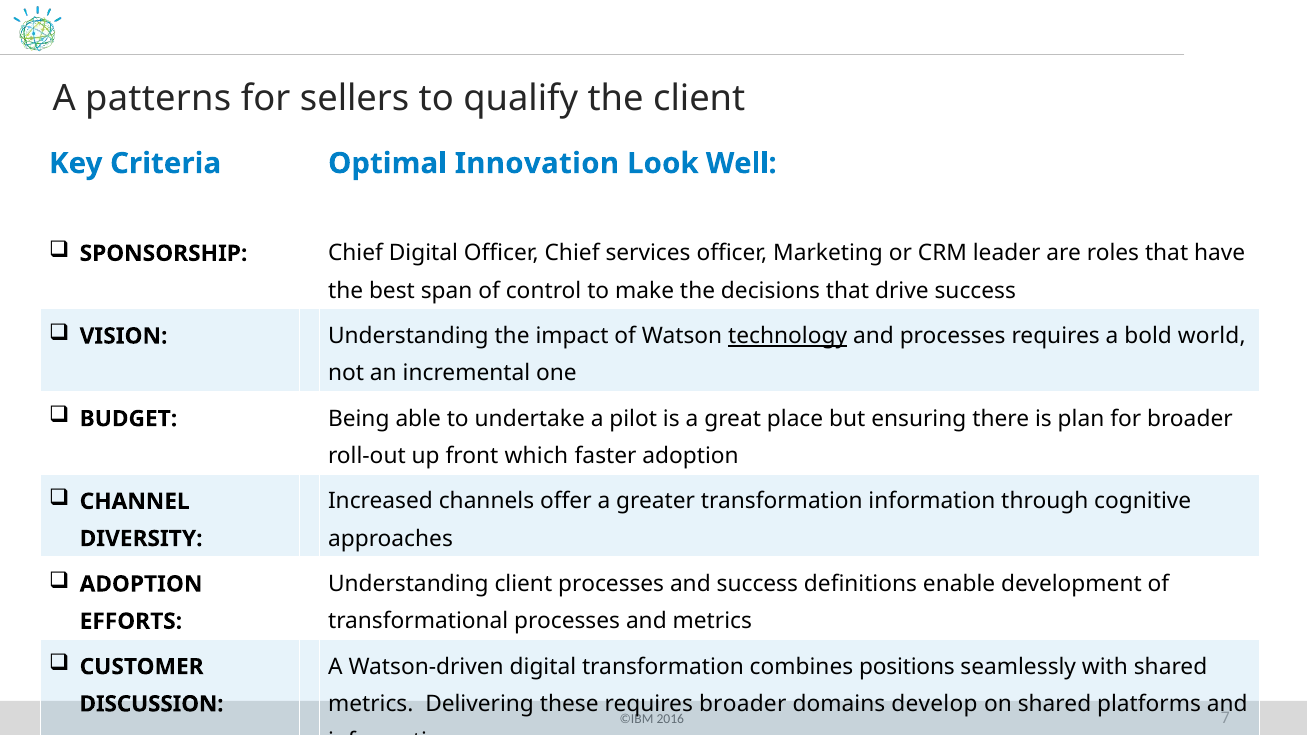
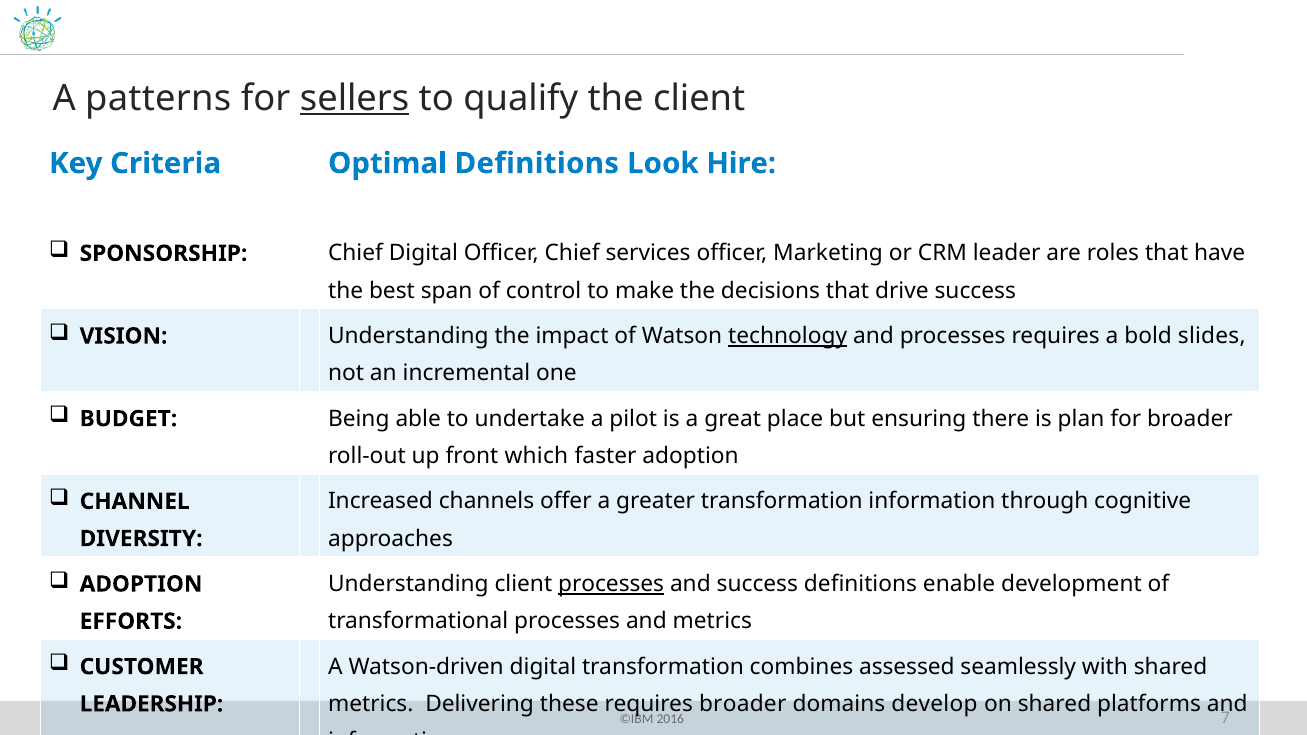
sellers underline: none -> present (355, 98)
Optimal Innovation: Innovation -> Definitions (537, 163)
Well: Well -> Hire (741, 163)
world: world -> slides (1212, 336)
processes underline: none -> present (611, 584)
combines positions: positions -> assessed (907, 667)
DISCUSSION: DISCUSSION -> LEADERSHIP (151, 704)
